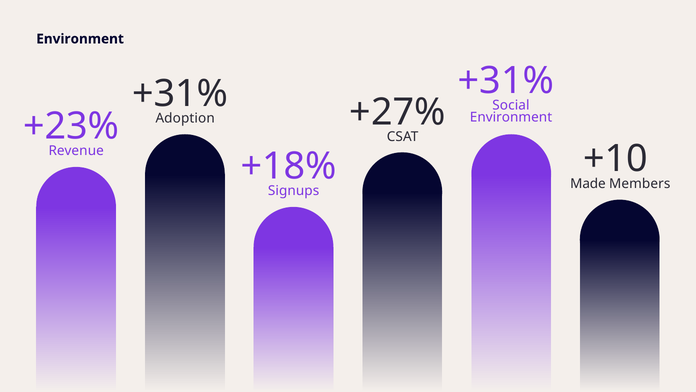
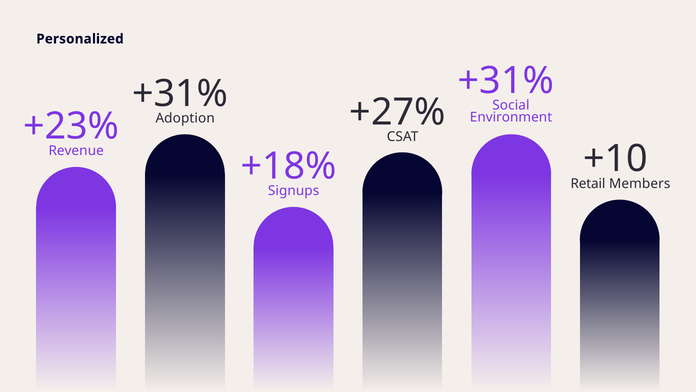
Environment: Environment -> Personalized (80, 39)
Made: Made -> Retail (588, 183)
